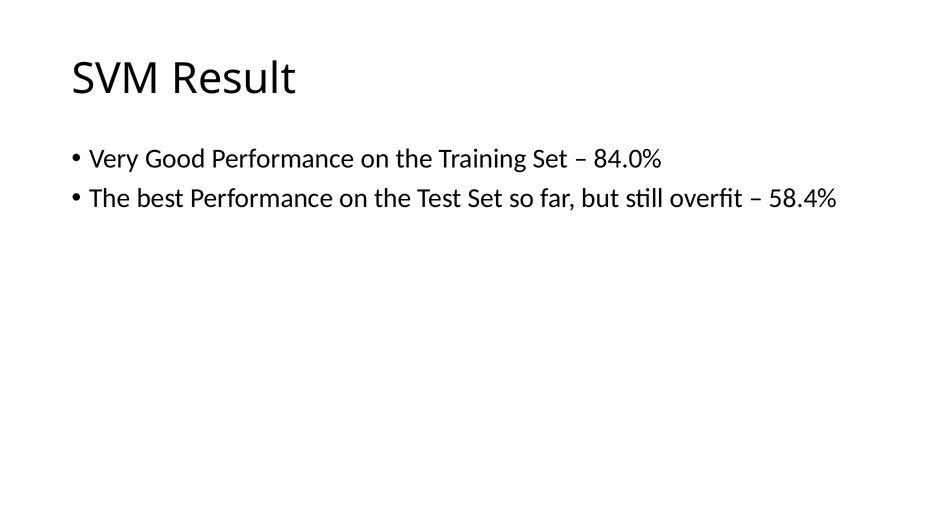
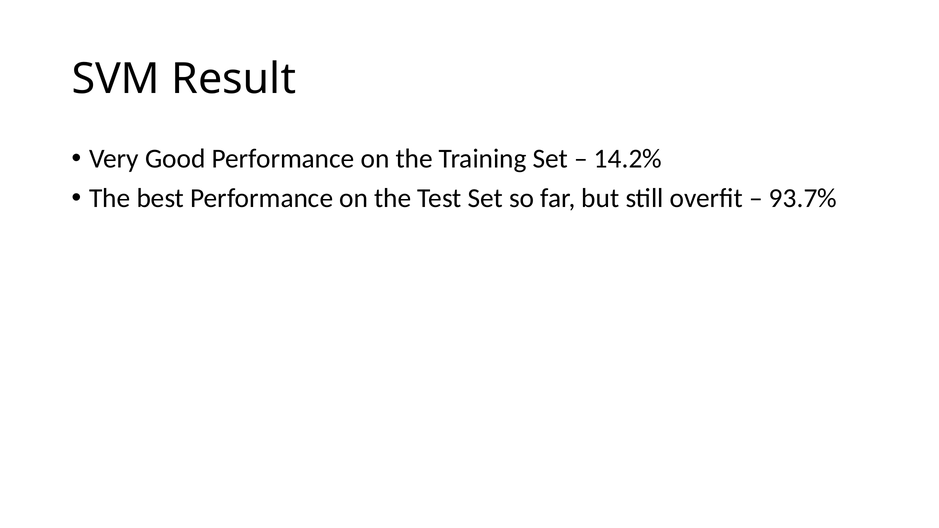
84.0%: 84.0% -> 14.2% (628, 159)
58.4%: 58.4% -> 93.7% (803, 198)
